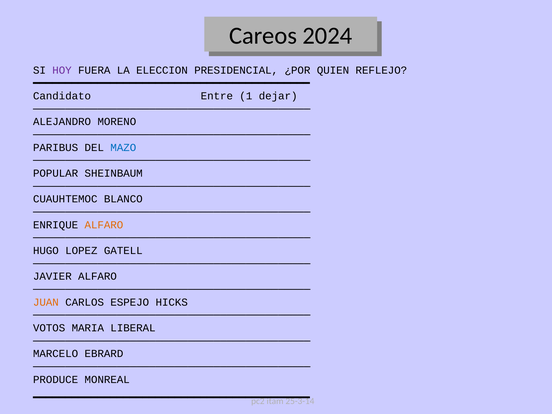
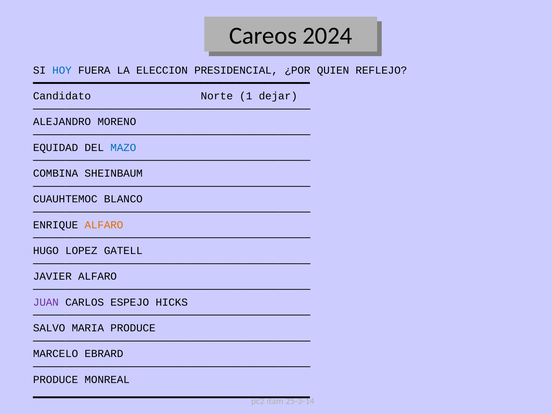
HOY colour: purple -> blue (62, 70)
Entre: Entre -> Norte (217, 96)
PARIBUS: PARIBUS -> EQUIDAD (56, 148)
POPULAR: POPULAR -> COMBINA (56, 173)
JUAN colour: orange -> purple (46, 302)
VOTOS: VOTOS -> SALVO (49, 328)
MARIA LIBERAL: LIBERAL -> PRODUCE (133, 328)
